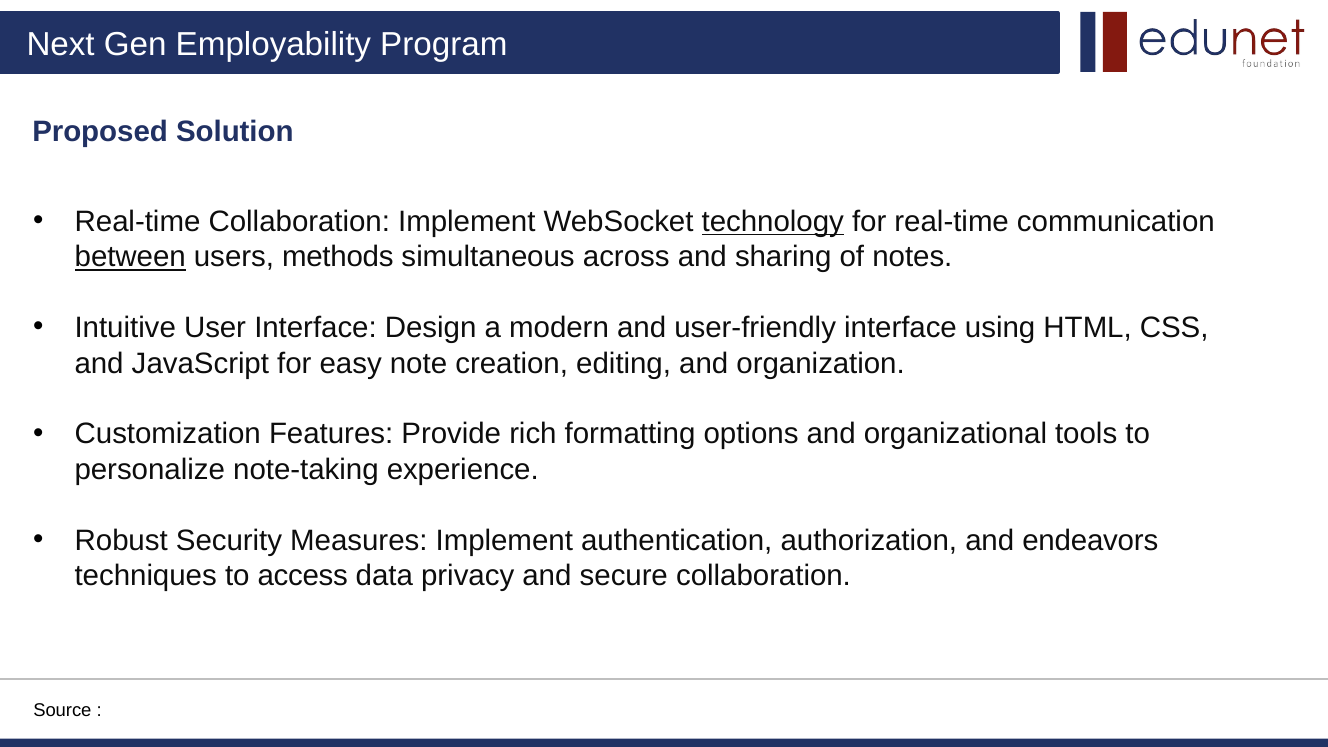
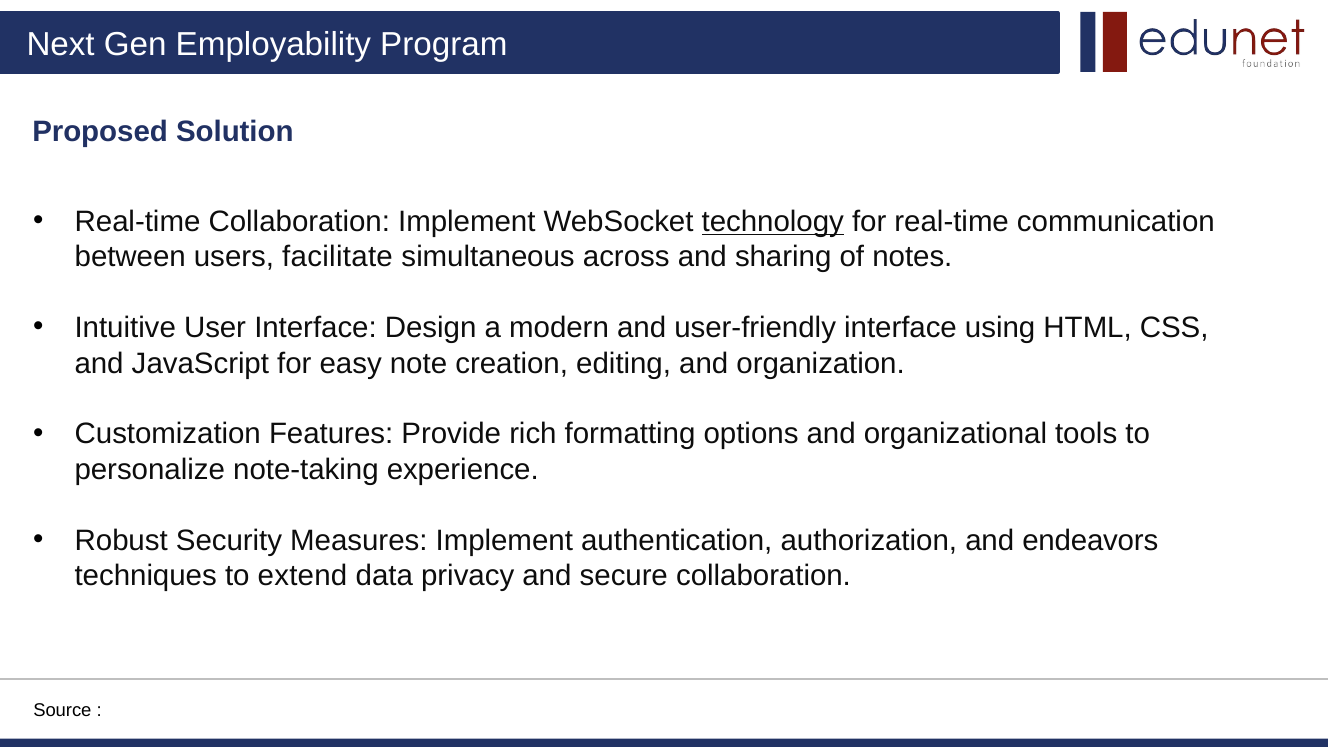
between underline: present -> none (130, 257)
methods: methods -> facilitate (338, 257)
access: access -> extend (303, 576)
